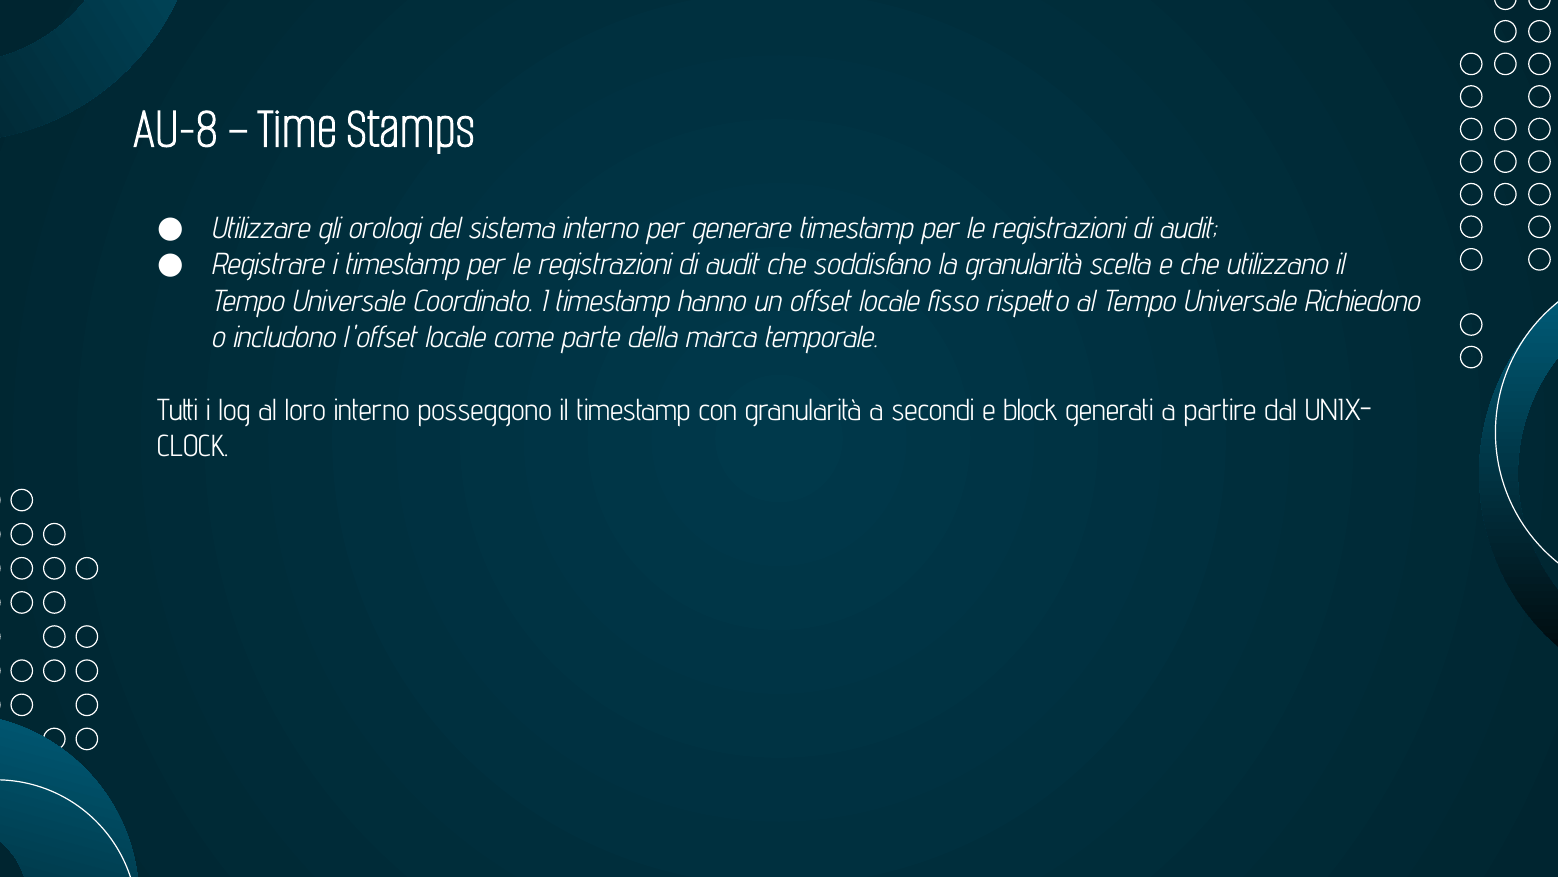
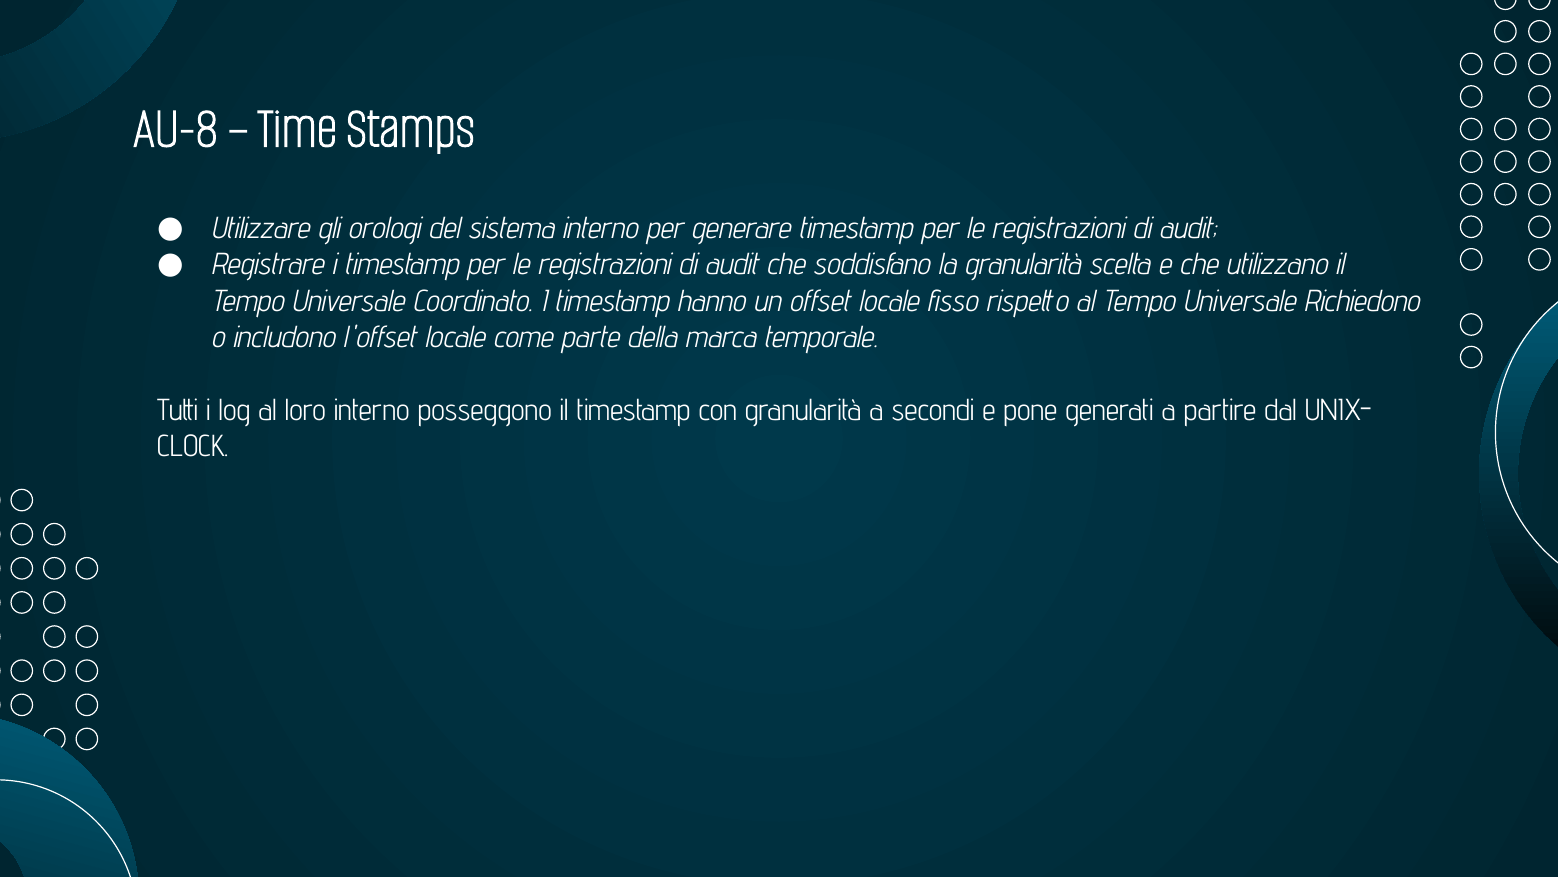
block: block -> pone (1030, 410)
